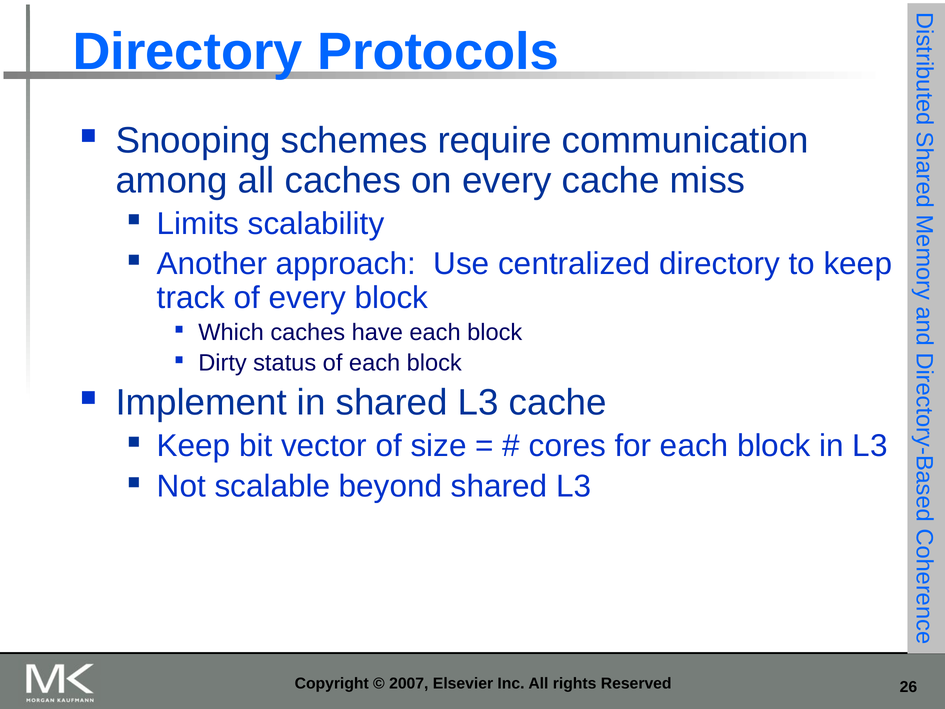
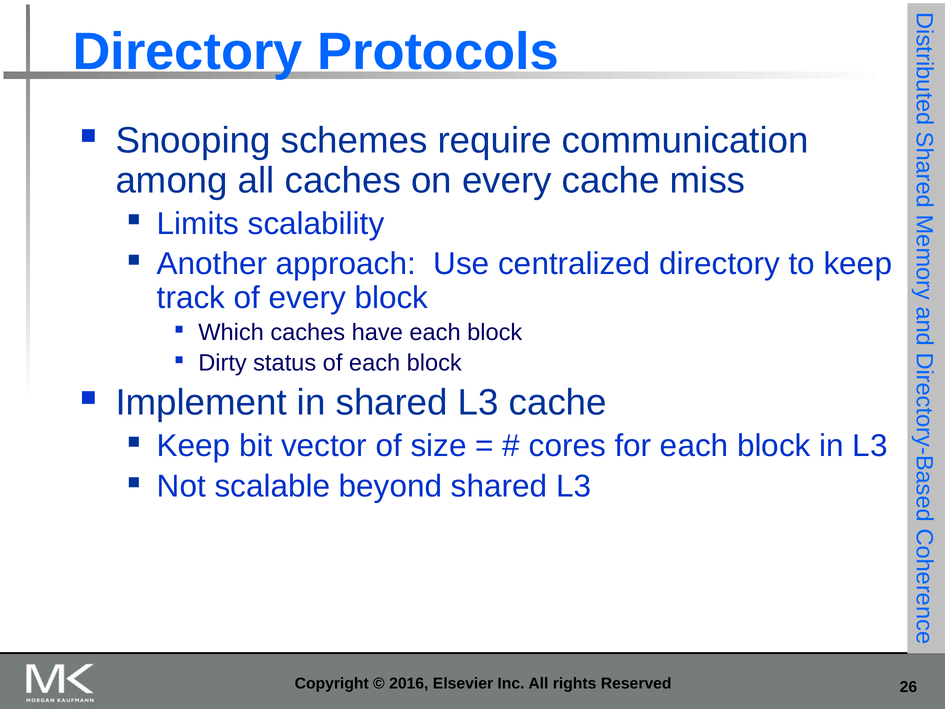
2007: 2007 -> 2016 (409, 684)
